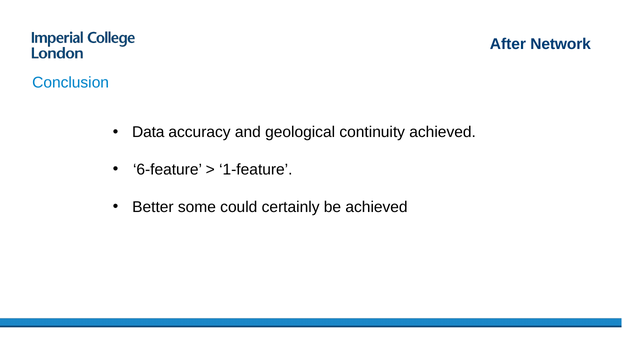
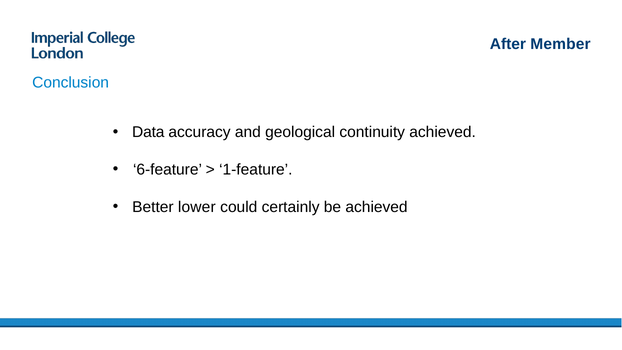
Network: Network -> Member (560, 44)
some: some -> lower (197, 207)
